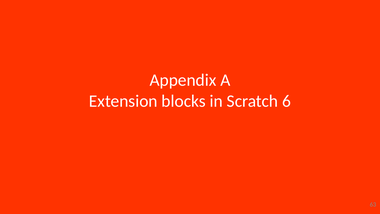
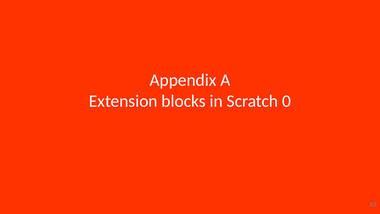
6: 6 -> 0 (286, 101)
